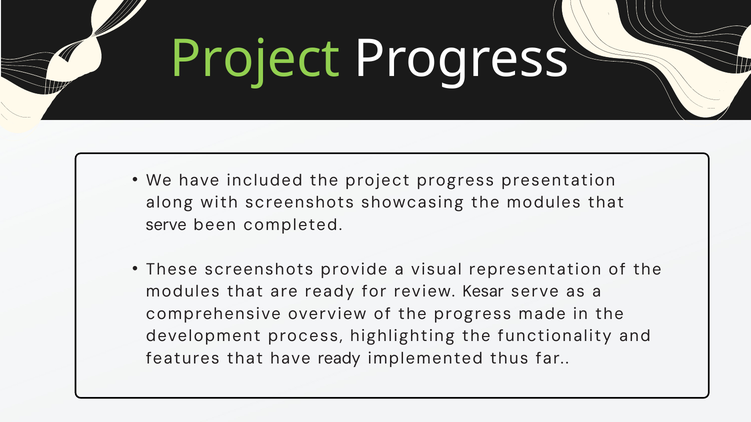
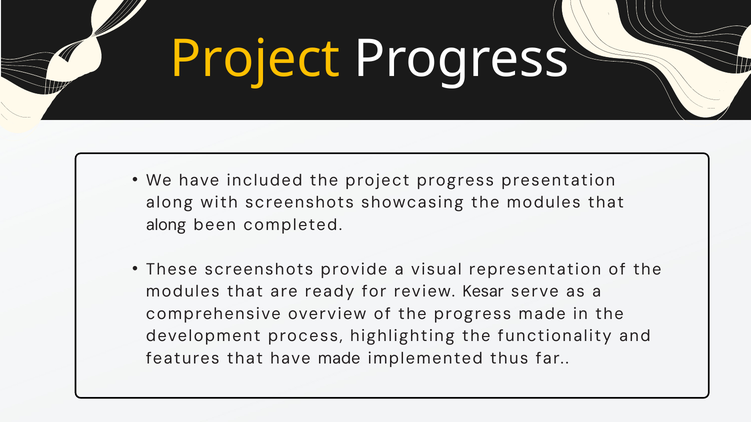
Project colour: light green -> yellow (255, 59)
serve: serve -> along (166, 225)
have ready: ready -> made (339, 359)
